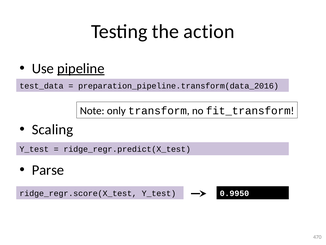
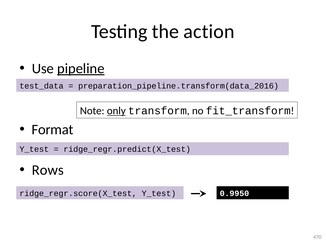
only underline: none -> present (116, 111)
Scaling: Scaling -> Format (53, 129)
Parse: Parse -> Rows (48, 170)
